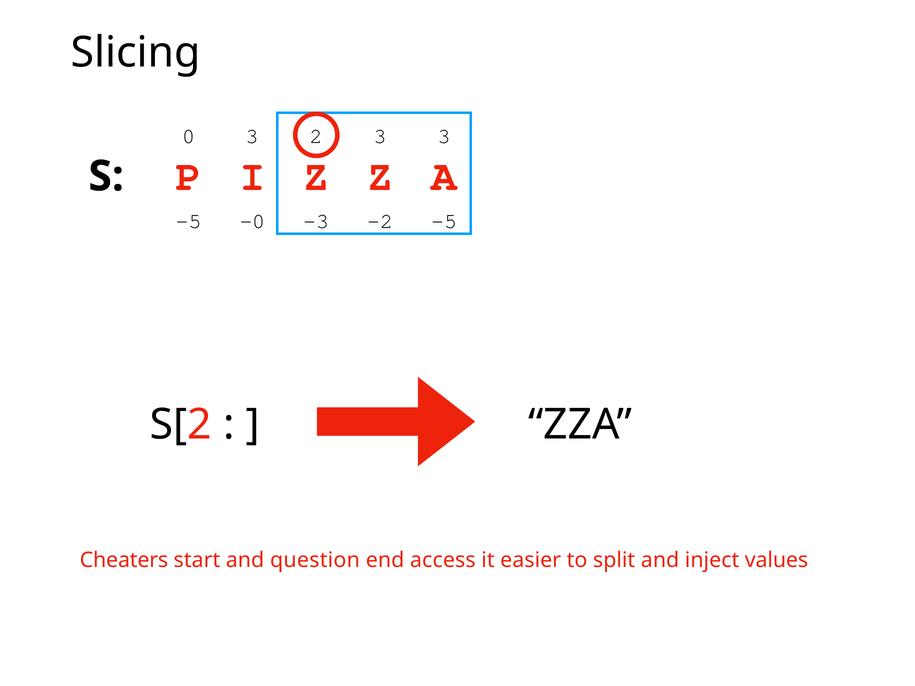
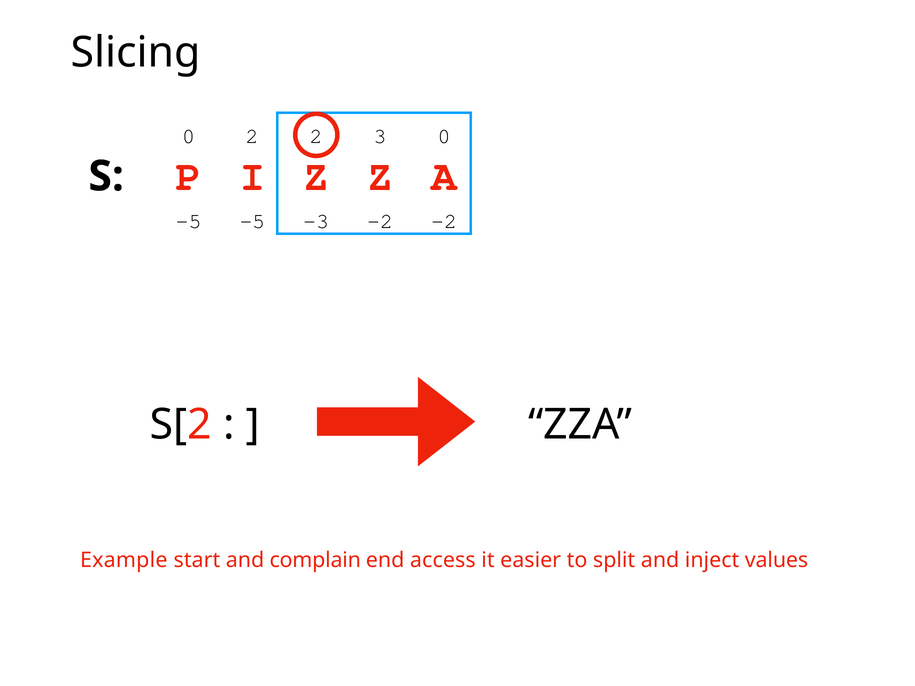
0 3: 3 -> 2 (252, 136)
3 3: 3 -> 0 (444, 136)
-5 -0: -0 -> -5 (252, 221)
-2 -5: -5 -> -2 (444, 221)
Cheaters: Cheaters -> Example (124, 560)
question: question -> complain (315, 560)
